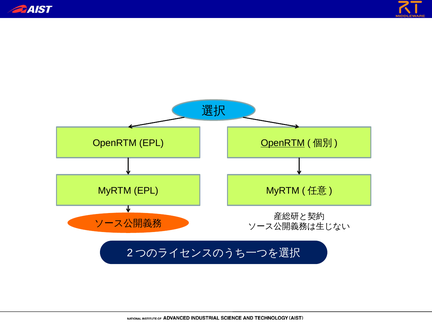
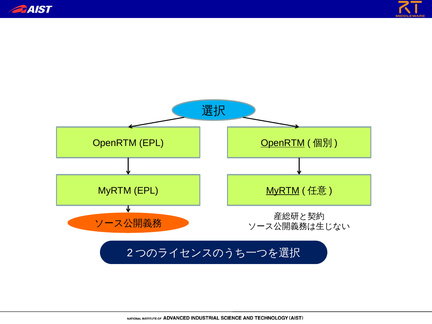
MyRTM underline: none -> present (283, 191)
